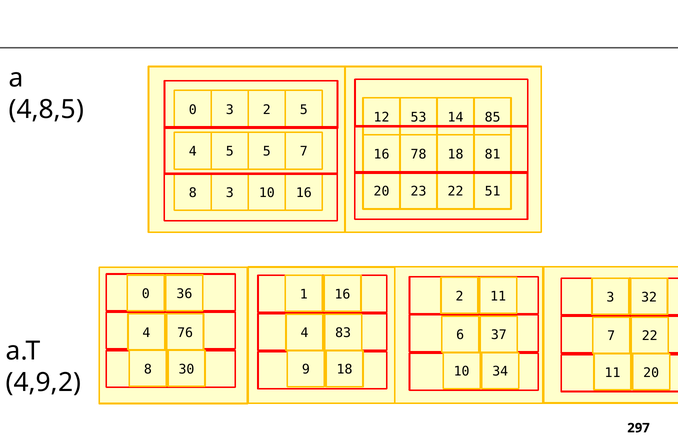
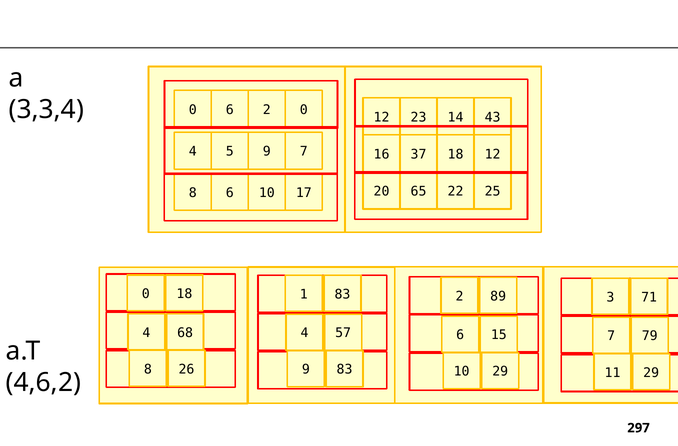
4,8,5: 4,8,5 -> 3,3,4 (46, 110)
0 3: 3 -> 6 (230, 110)
2 5: 5 -> 0 (304, 110)
53: 53 -> 23 (419, 117)
85: 85 -> 43 (493, 117)
5 5: 5 -> 9 (267, 151)
78: 78 -> 37 (419, 154)
18 81: 81 -> 12 (493, 154)
23: 23 -> 65 (419, 191)
51: 51 -> 25 (493, 191)
8 3: 3 -> 6 (230, 192)
10 16: 16 -> 17 (304, 192)
0 36: 36 -> 18 (184, 293)
1 16: 16 -> 83 (342, 294)
2 11: 11 -> 89 (498, 296)
32: 32 -> 71 (649, 297)
76: 76 -> 68 (185, 332)
83: 83 -> 57 (343, 333)
37: 37 -> 15 (499, 335)
7 22: 22 -> 79 (650, 336)
30: 30 -> 26 (186, 369)
9 18: 18 -> 83 (345, 369)
10 34: 34 -> 29 (500, 371)
11 20: 20 -> 29 (651, 372)
4,9,2: 4,9,2 -> 4,6,2 (43, 382)
